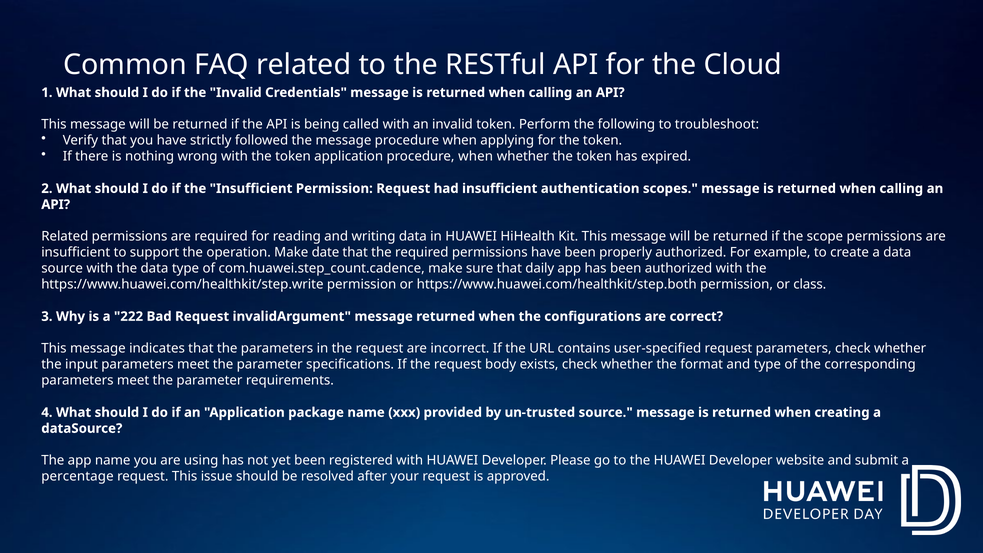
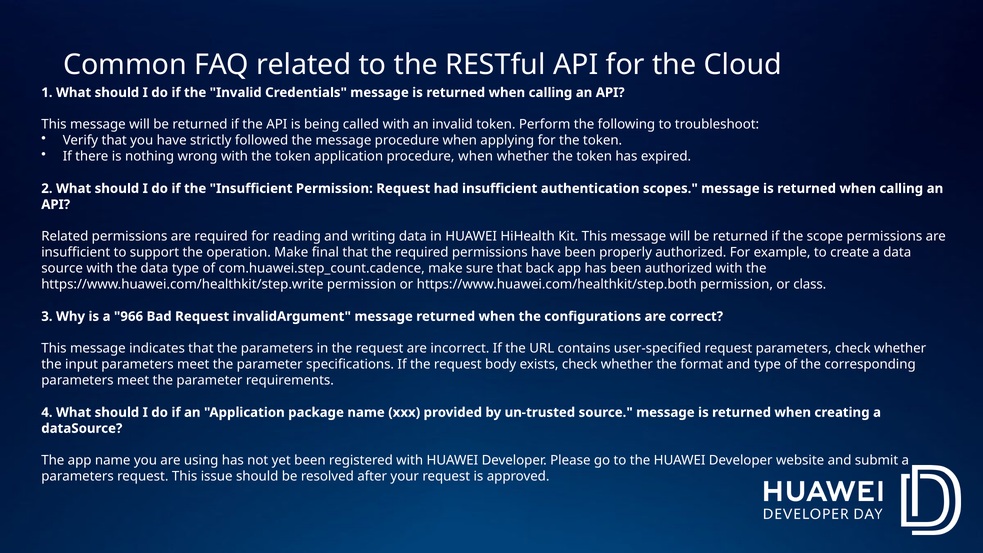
date: date -> final (325, 252)
daily: daily -> back (540, 268)
222: 222 -> 966 (129, 316)
percentage: percentage -> parameters (78, 476)
